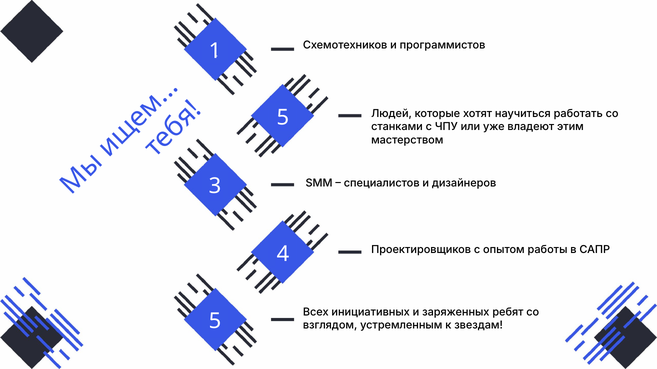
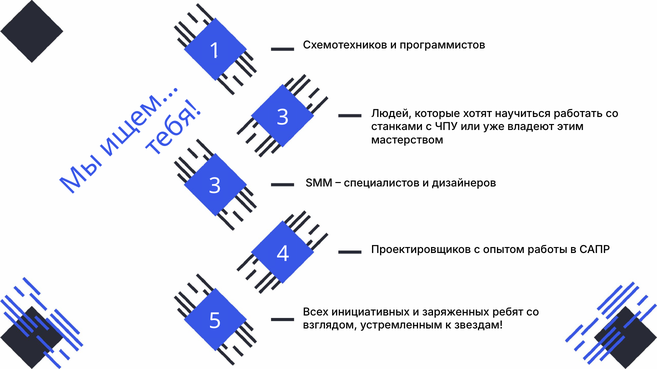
5: 5 -> 3 (283, 118)
